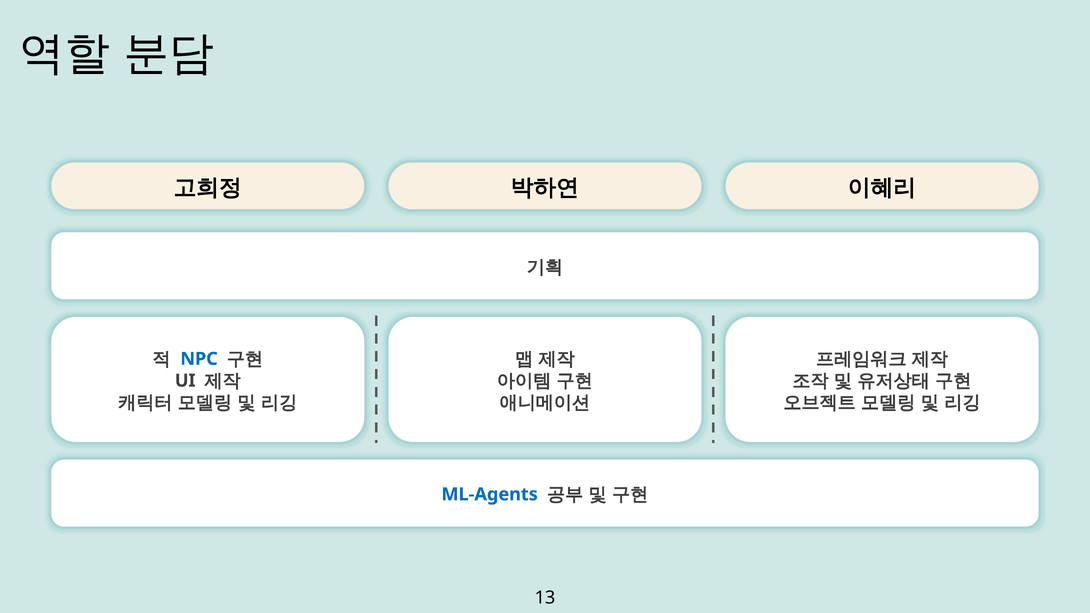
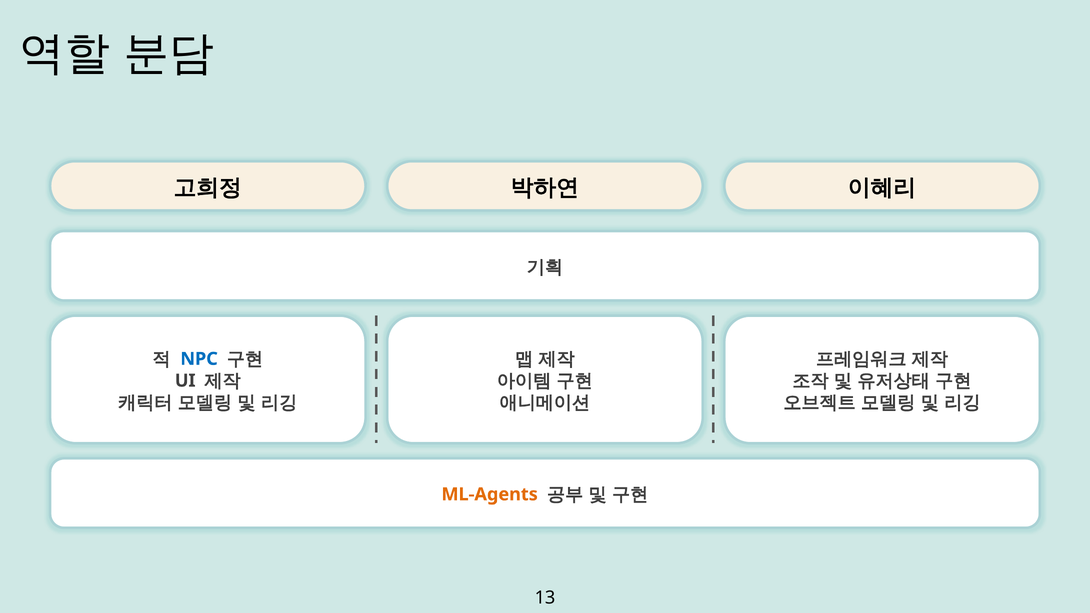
ML-Agents colour: blue -> orange (490, 494)
